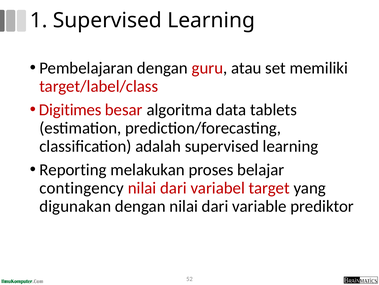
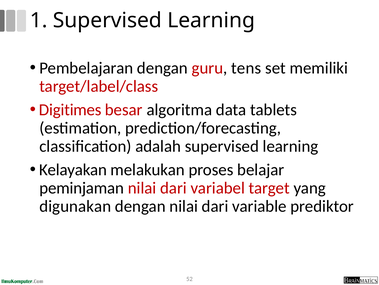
atau: atau -> tens (246, 68)
Reporting: Reporting -> Kelayakan (73, 169)
contingency: contingency -> peminjaman (82, 188)
